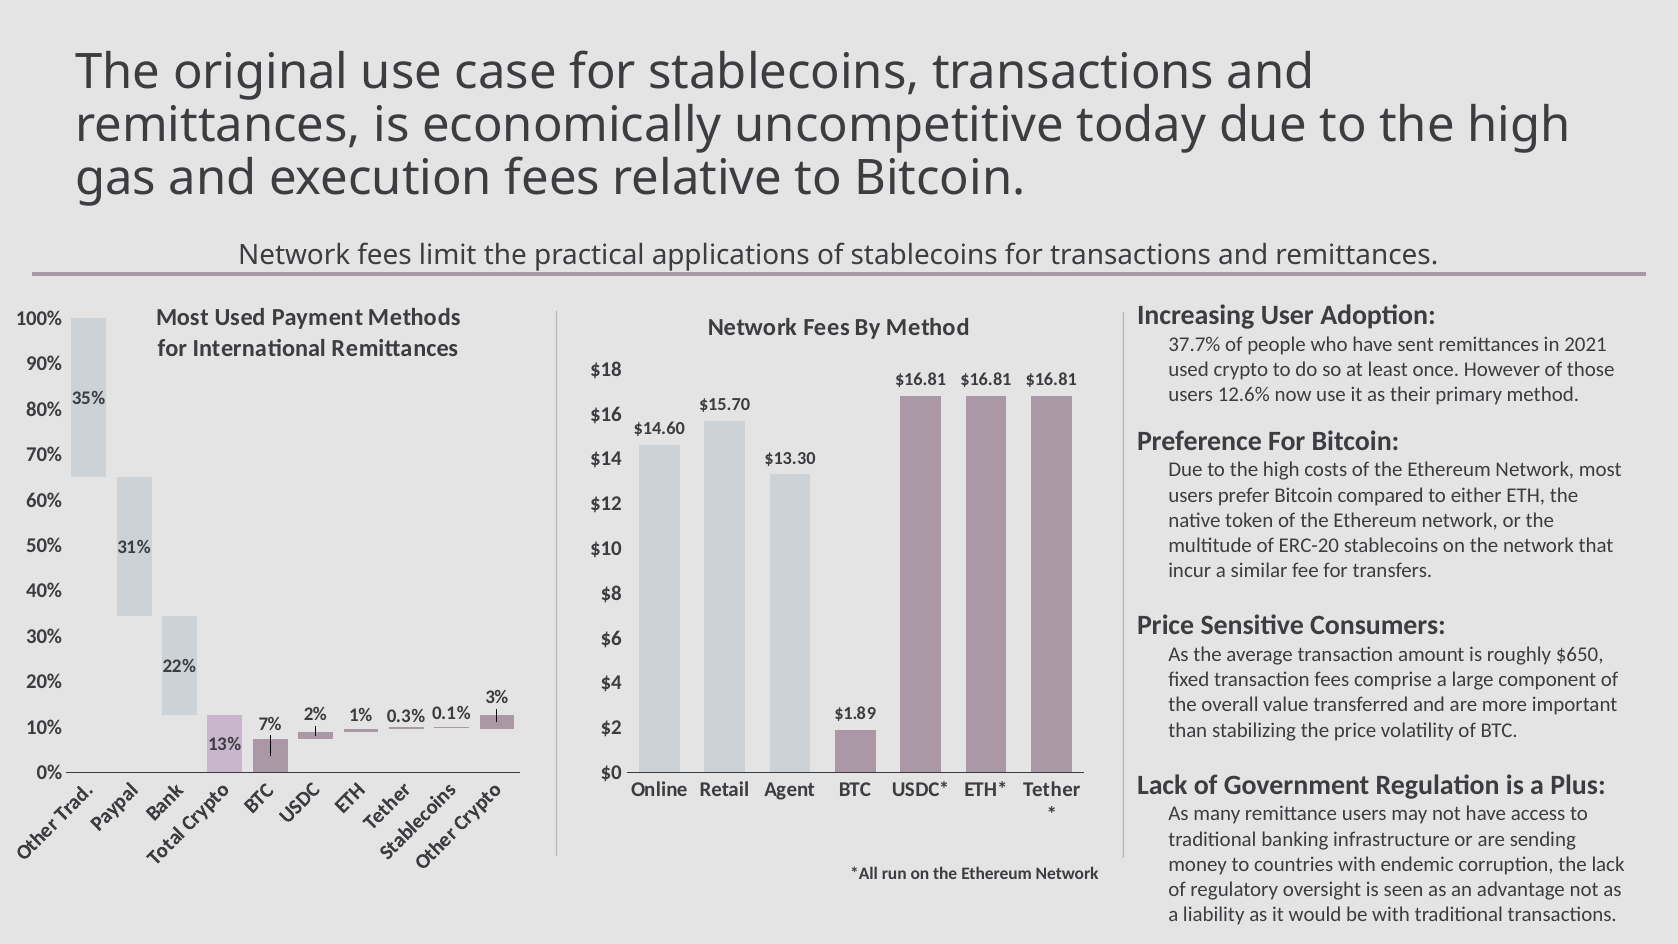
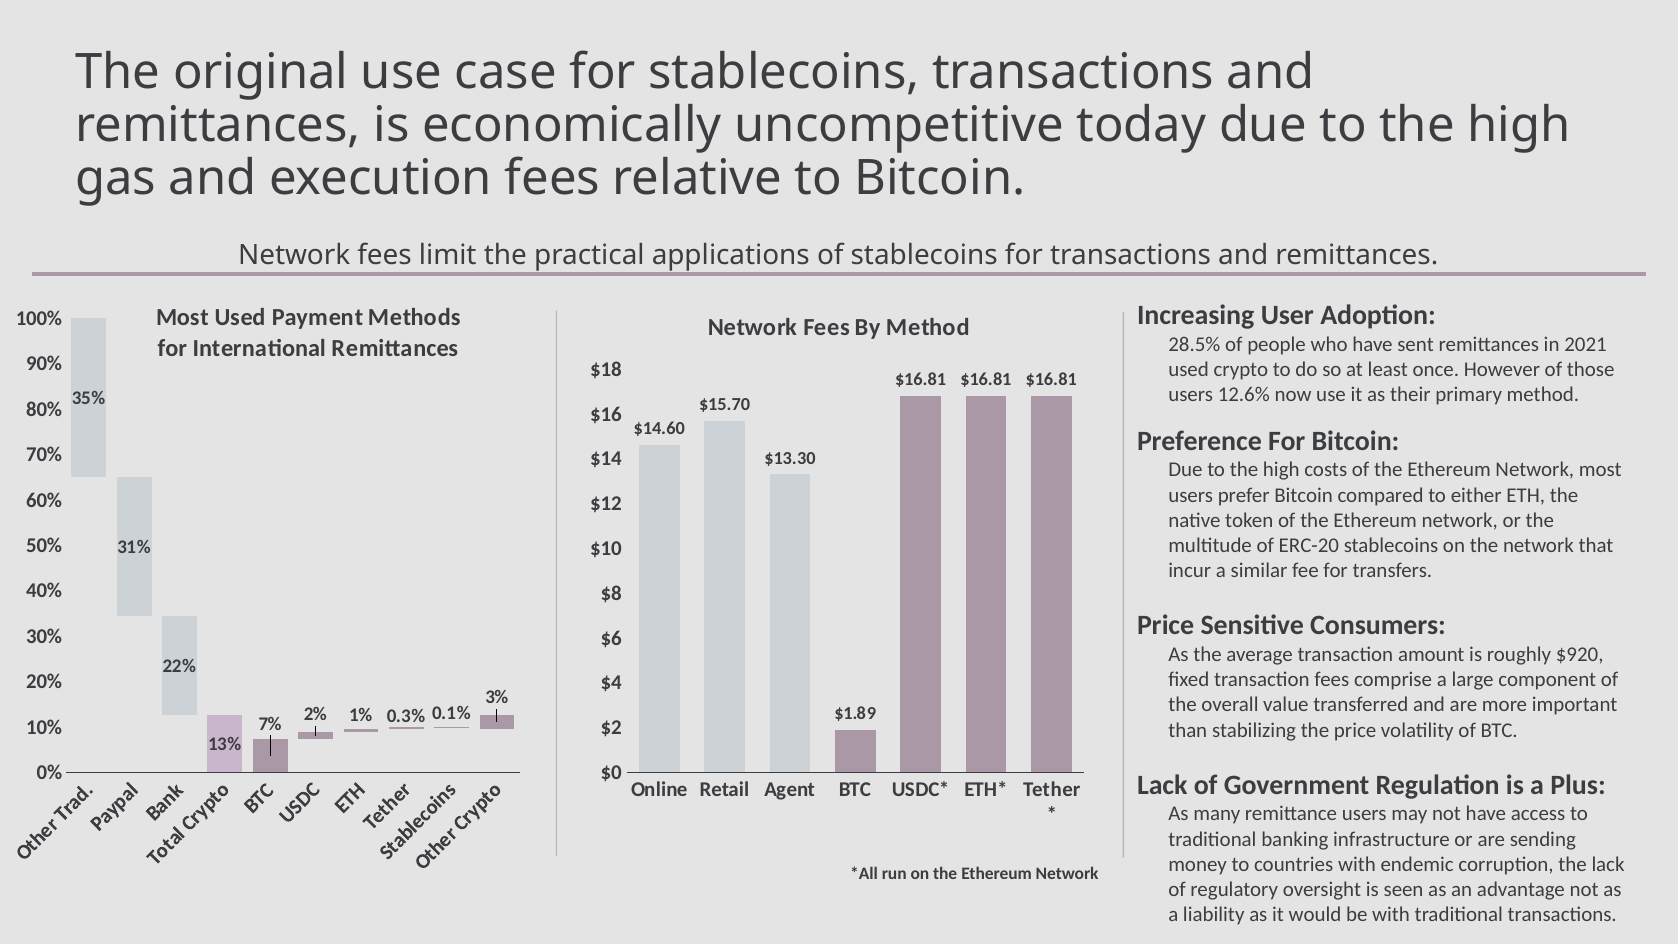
37.7%: 37.7% -> 28.5% (1194, 344)
$650: $650 -> $920 (1580, 654)
